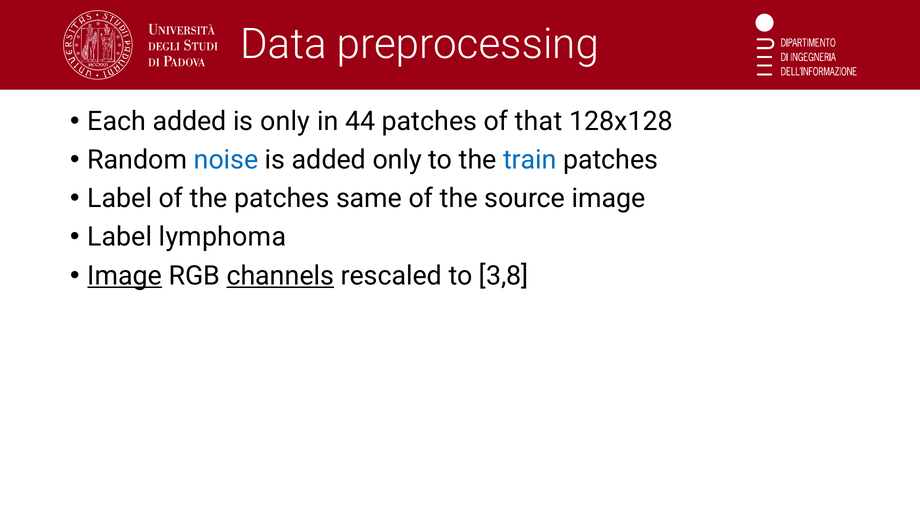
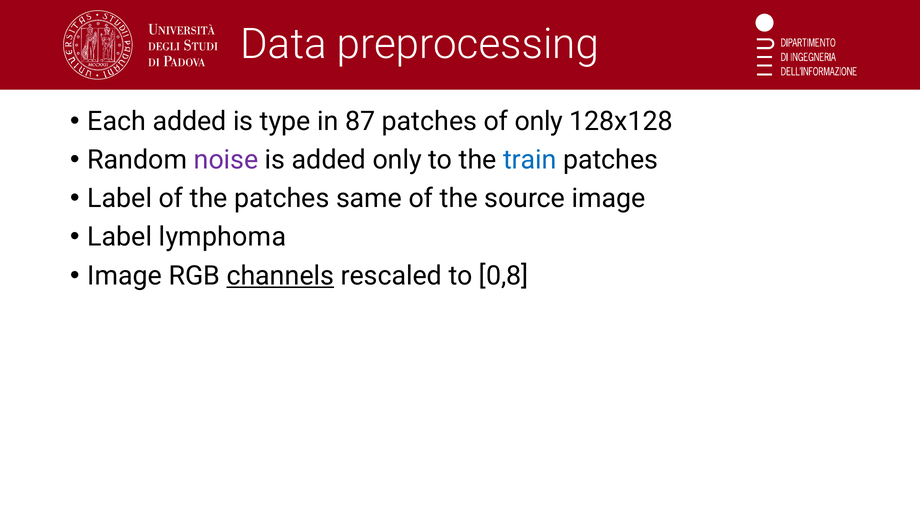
is only: only -> type (285, 121)
44: 44 -> 87 (360, 121)
of that: that -> only (539, 121)
noise colour: blue -> purple (226, 160)
Image underline: present -> none (125, 275)
3,8: 3,8 -> 0,8 (504, 275)
